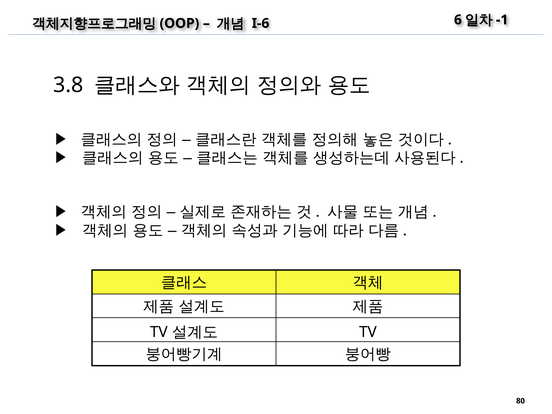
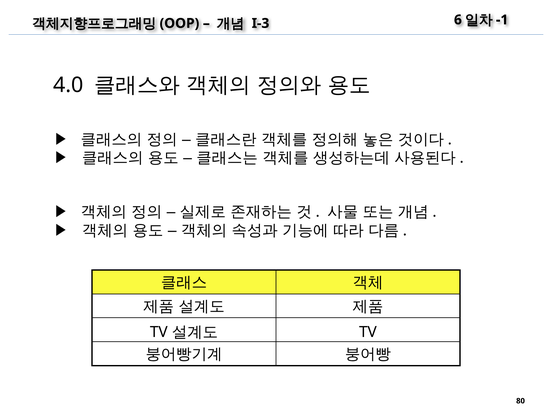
I-6: I-6 -> I-3 (260, 23)
3.8: 3.8 -> 4.0 (68, 85)
